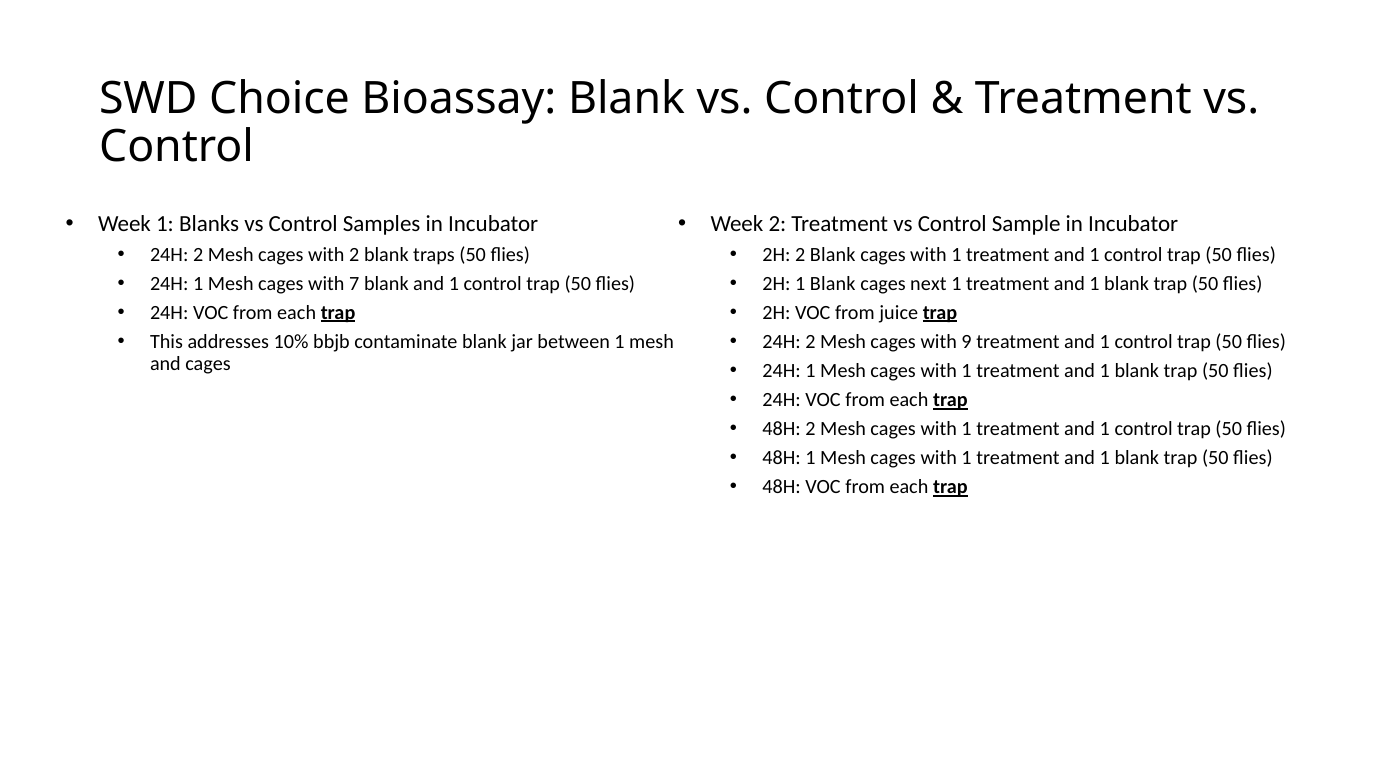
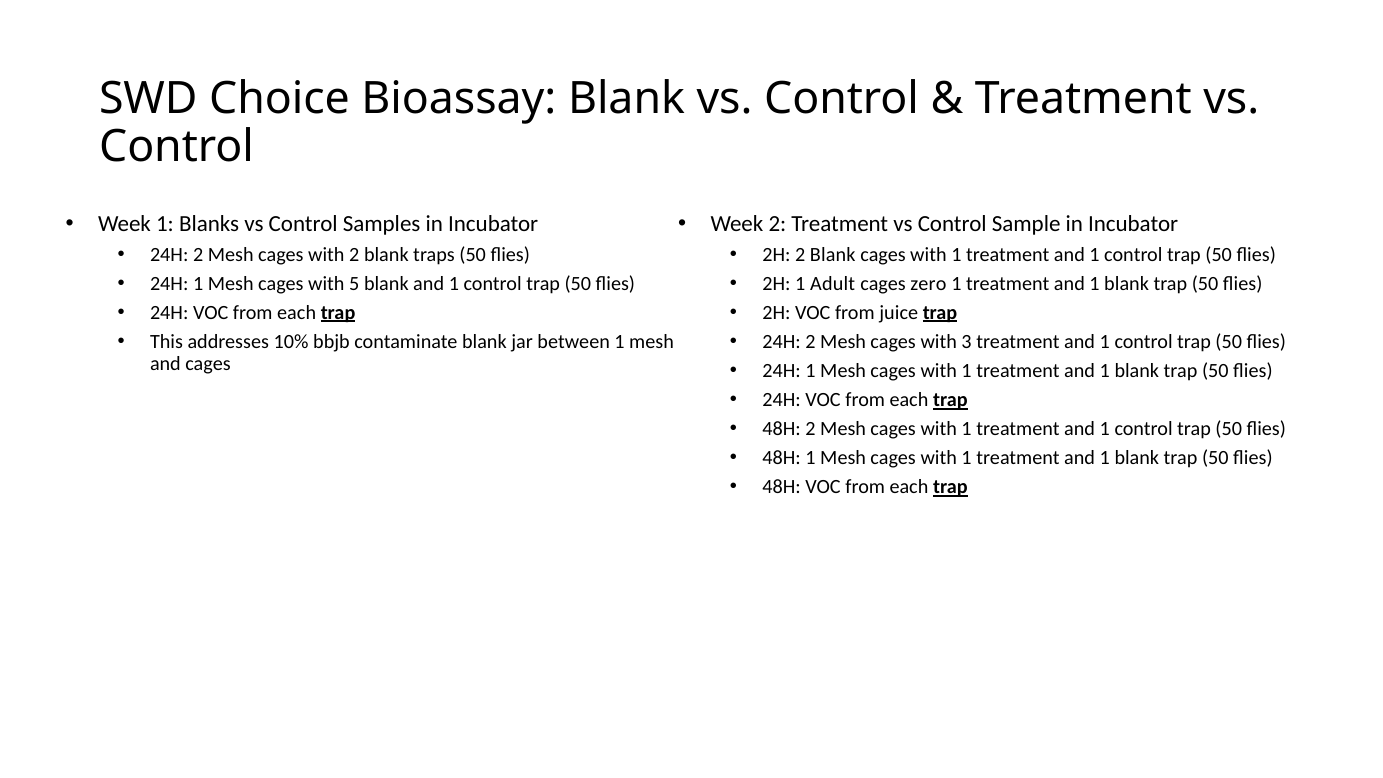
7: 7 -> 5 (354, 284)
2H 1 Blank: Blank -> Adult (833, 284)
next: next -> zero (928, 284)
9: 9 -> 3 (967, 342)
